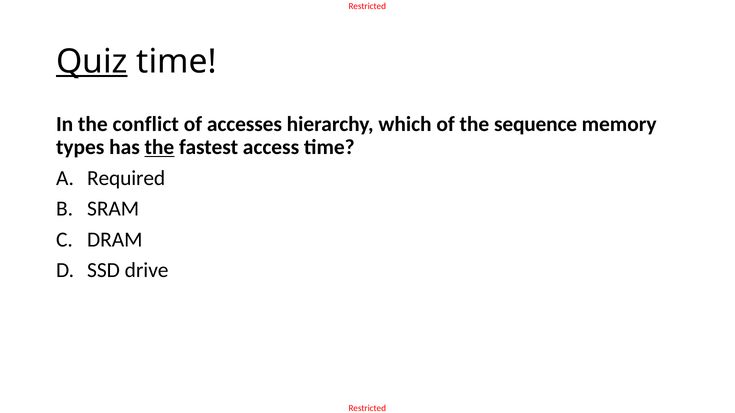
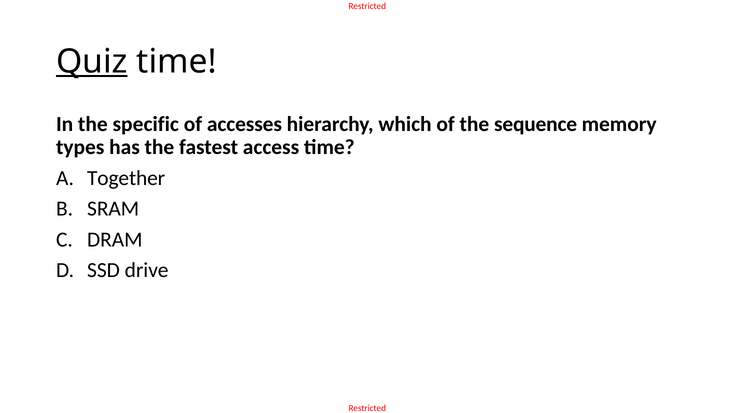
conflict: conflict -> specific (146, 124)
the underline: present -> none (159, 147)
Required: Required -> Together (126, 178)
